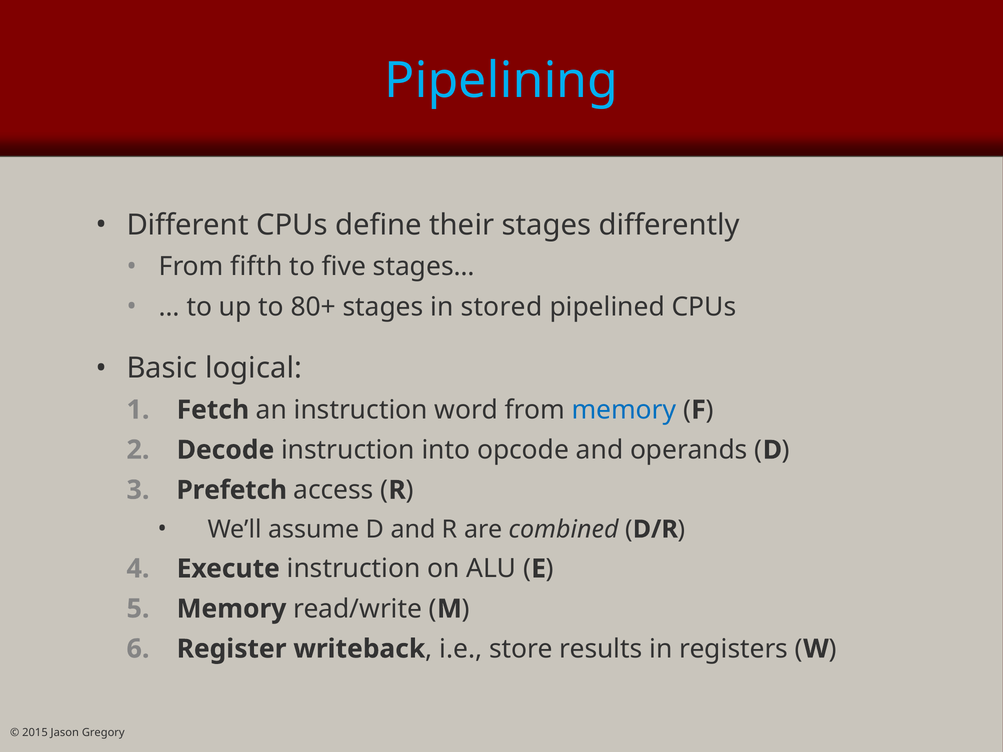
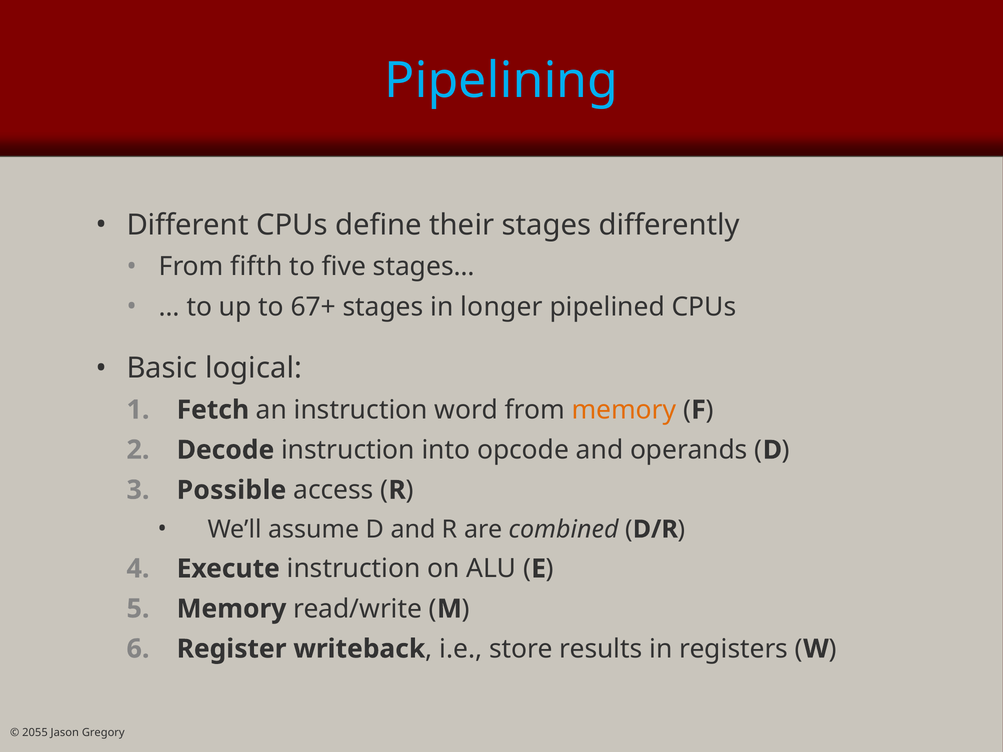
80+: 80+ -> 67+ (313, 307)
stored: stored -> longer (502, 307)
memory colour: blue -> orange (624, 410)
Prefetch: Prefetch -> Possible (231, 490)
2015: 2015 -> 2055 (35, 733)
